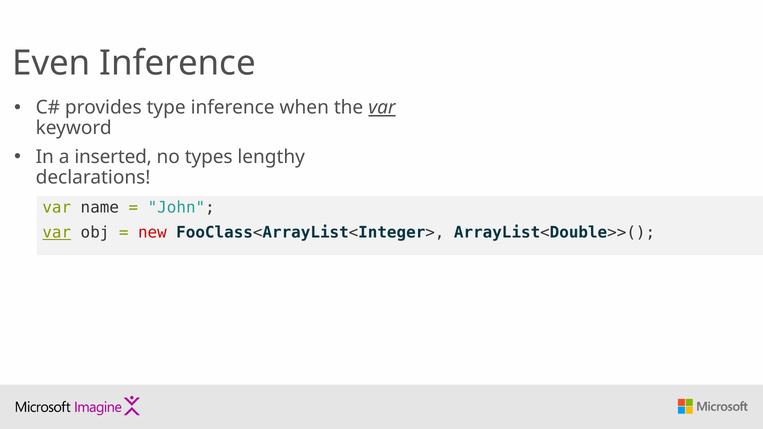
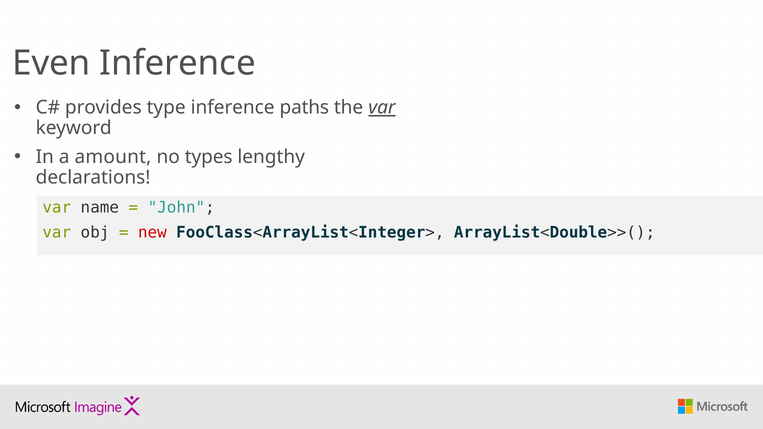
when: when -> paths (304, 108)
inserted: inserted -> amount (113, 157)
var underline: present -> none (57, 233)
